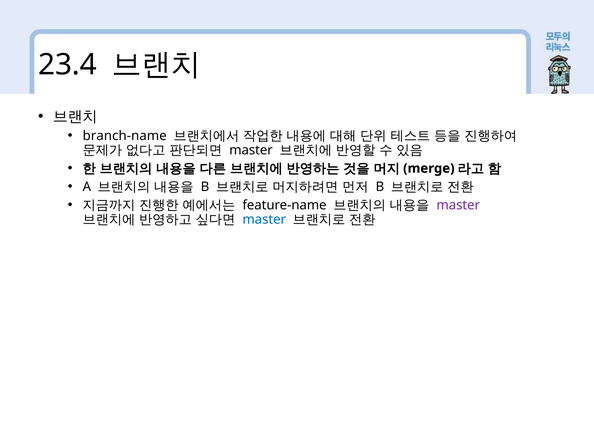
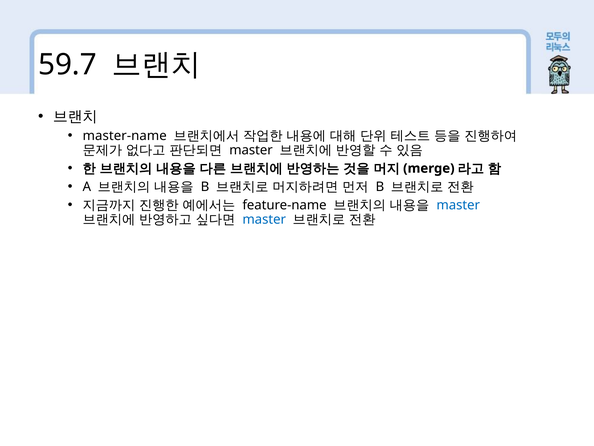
23.4: 23.4 -> 59.7 (67, 65)
branch-name: branch-name -> master-name (125, 136)
master colour: purple -> blue (458, 205)
